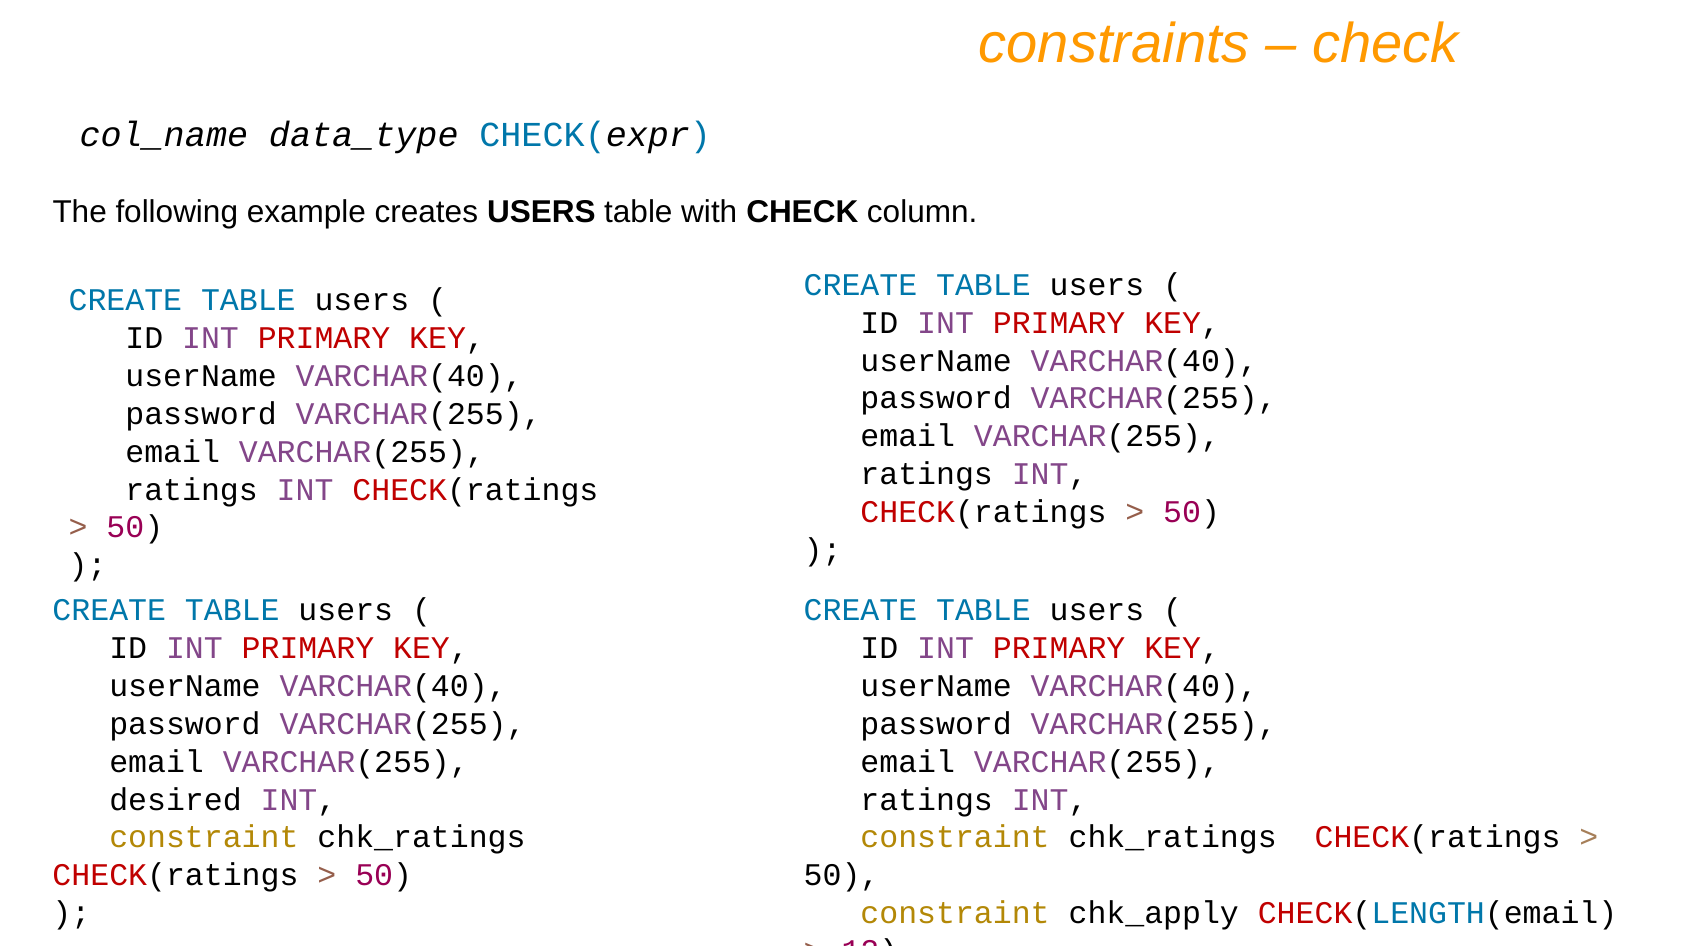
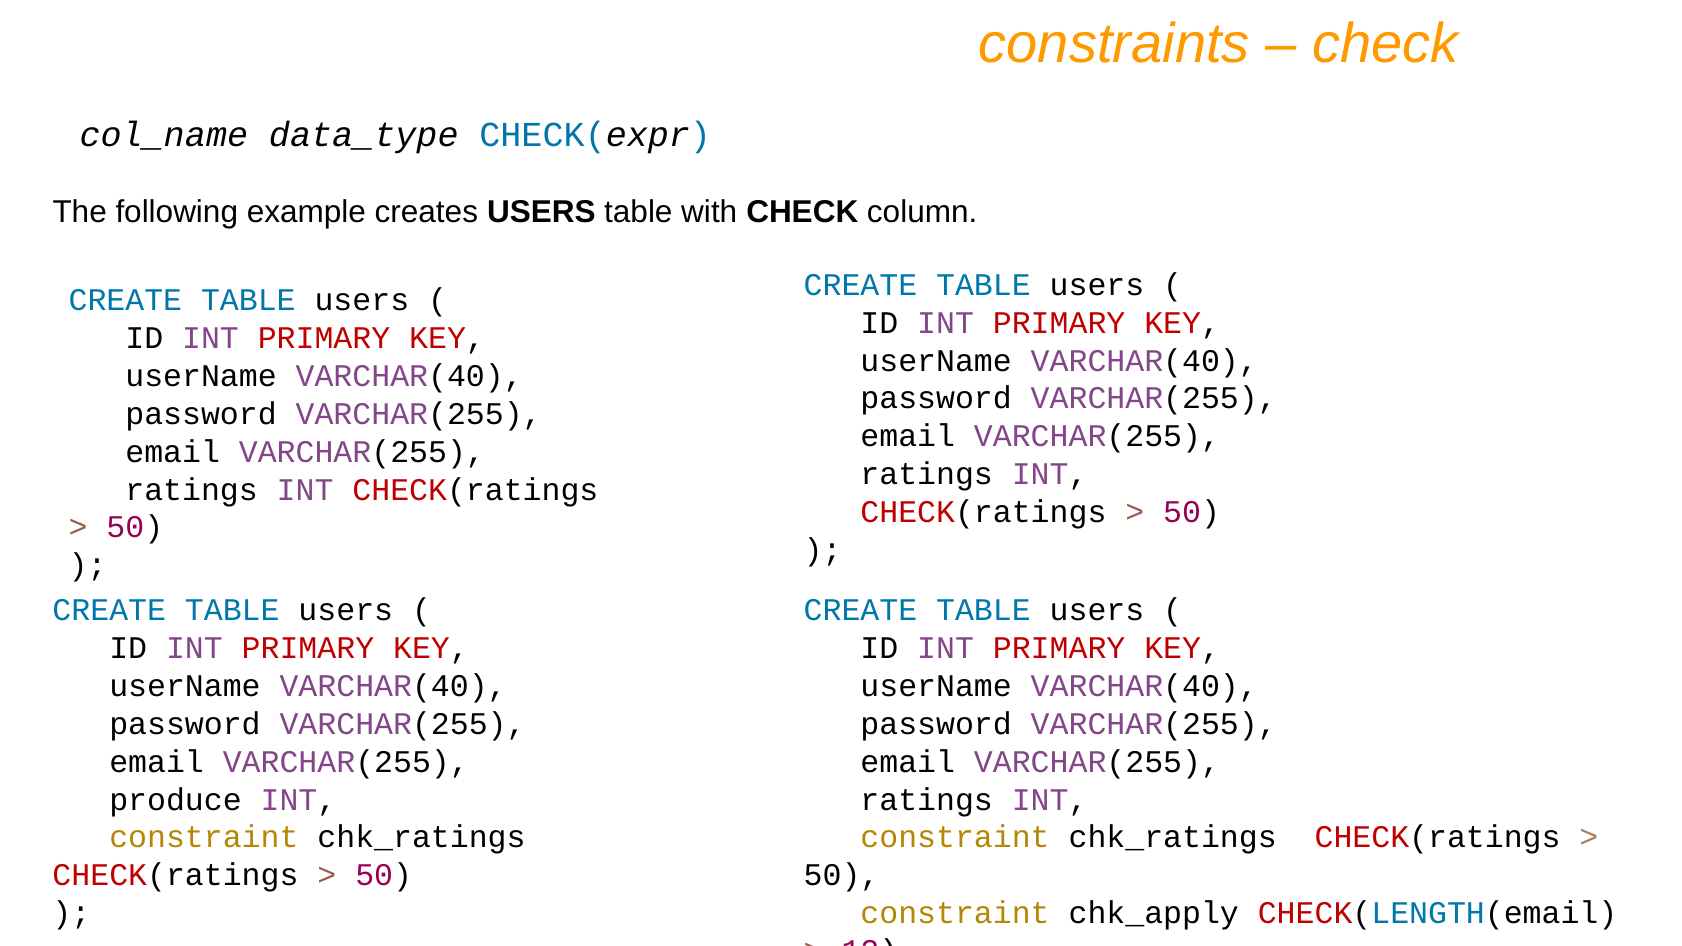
desired: desired -> produce (175, 800)
